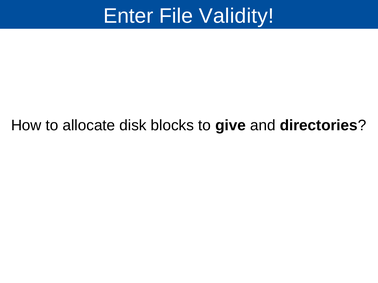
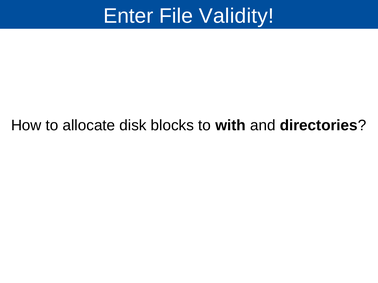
give: give -> with (231, 125)
